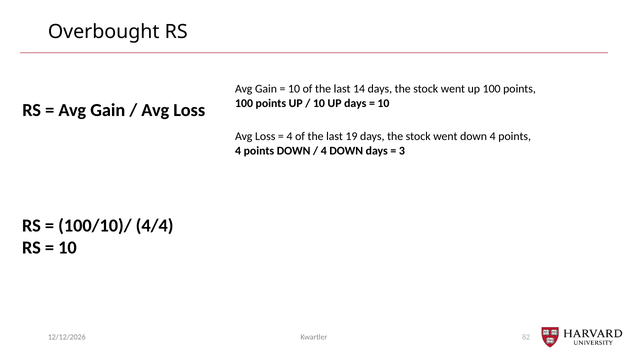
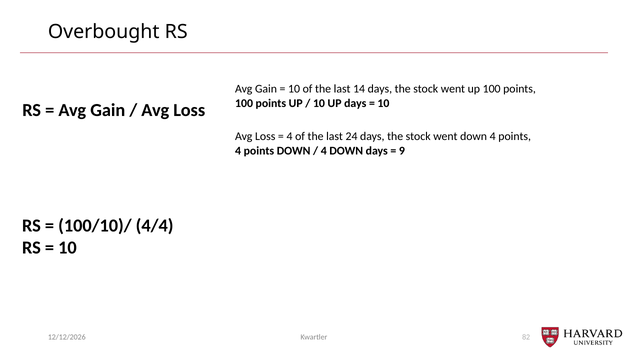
19: 19 -> 24 (352, 137)
3: 3 -> 9 (402, 151)
